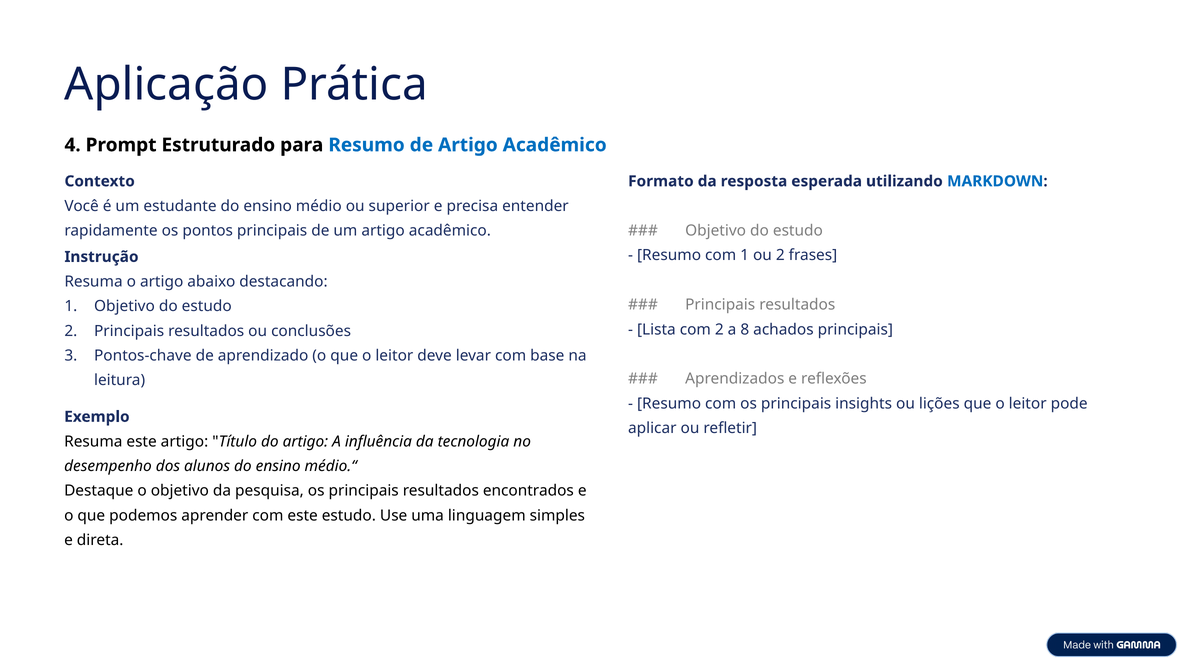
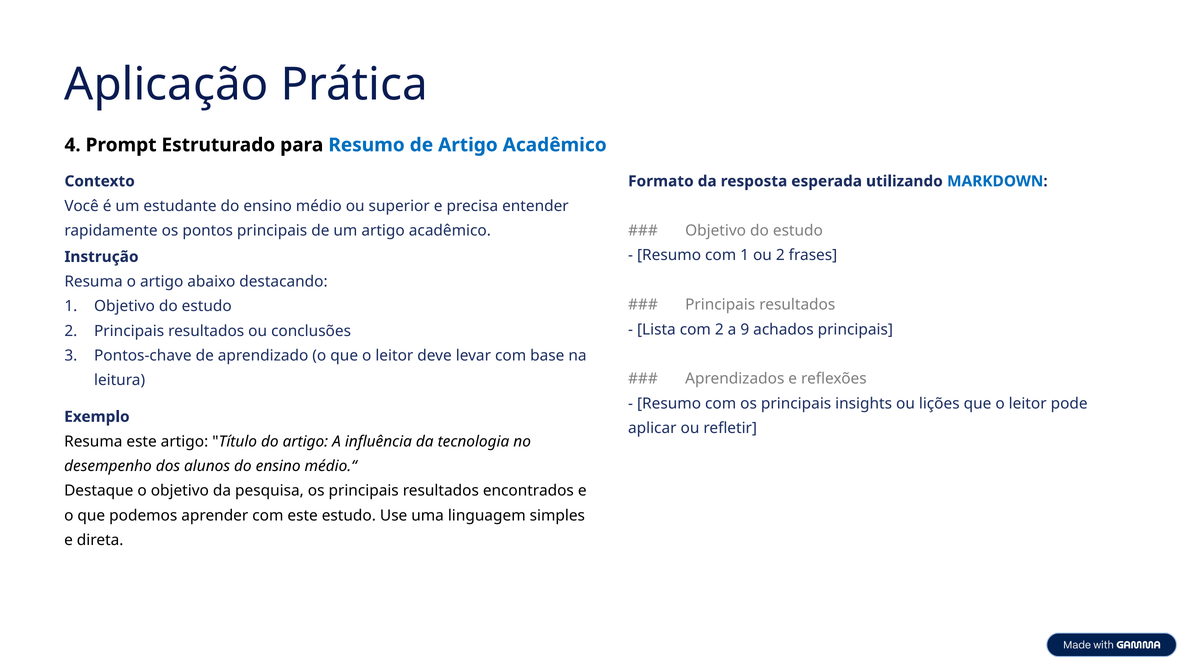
8: 8 -> 9 (745, 330)
